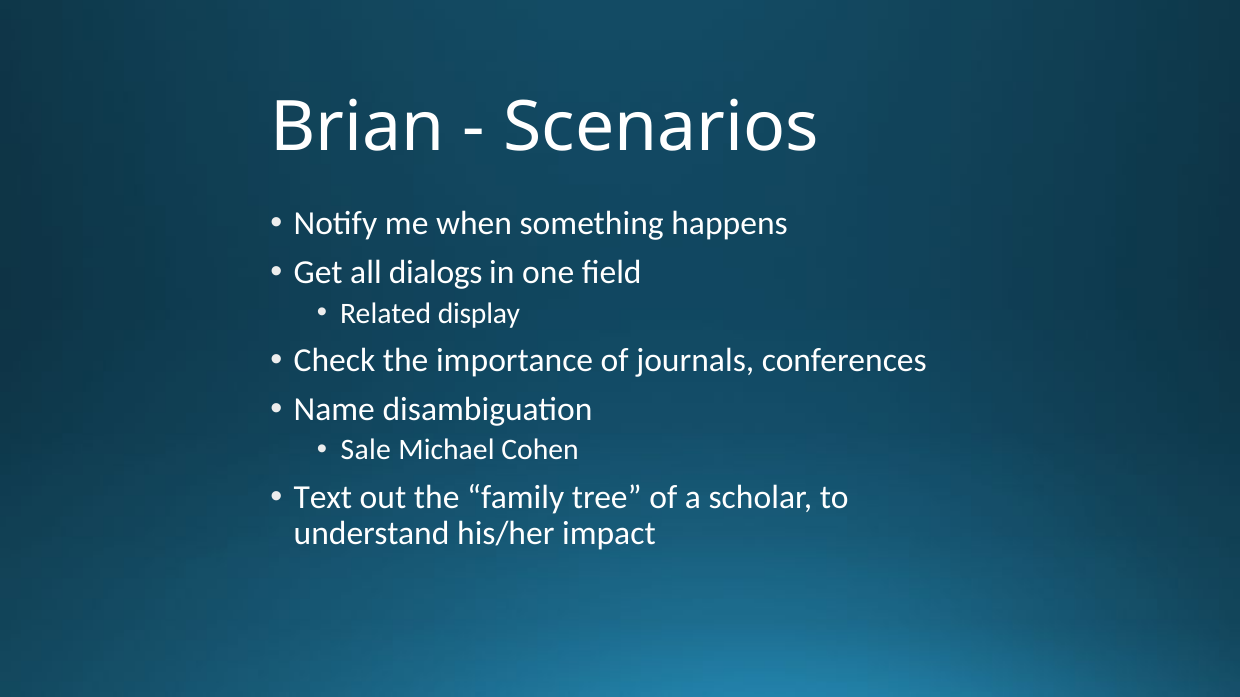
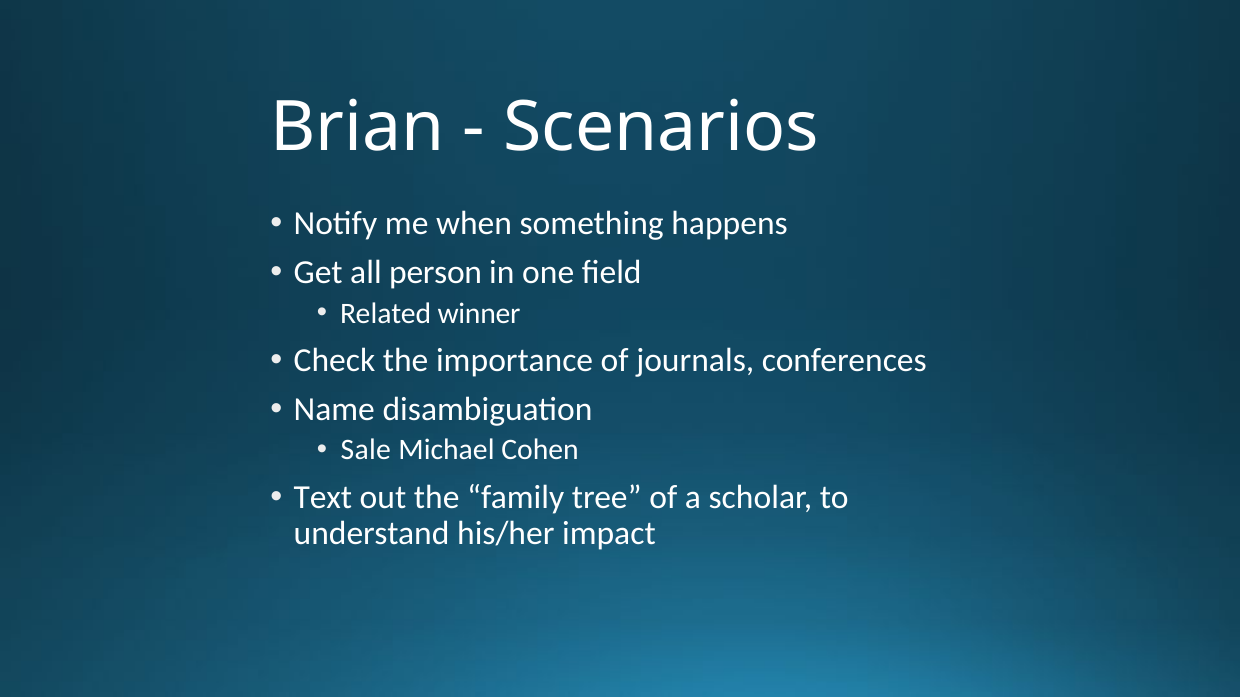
dialogs: dialogs -> person (436, 273)
display: display -> winner (479, 314)
